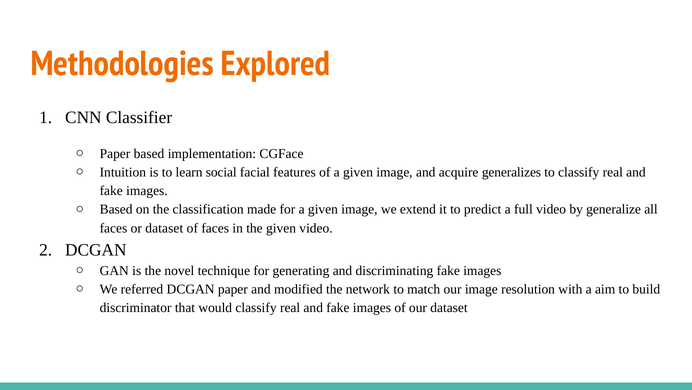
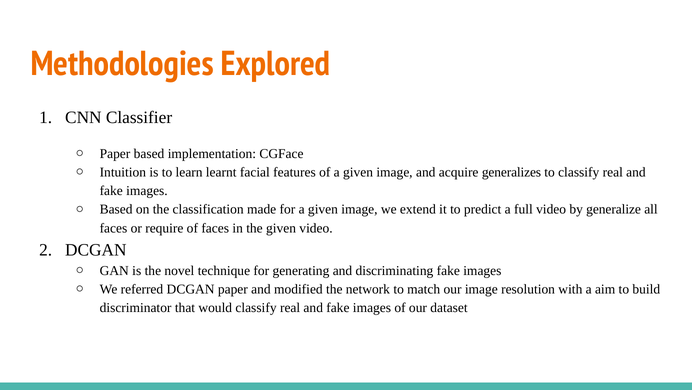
social: social -> learnt (221, 172)
or dataset: dataset -> require (164, 228)
